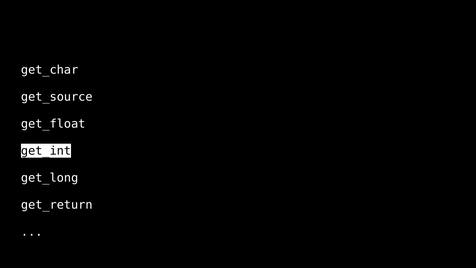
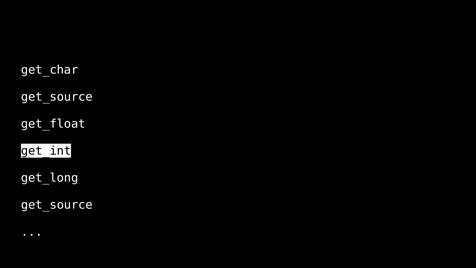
get_return: get_return -> get_source (57, 205)
